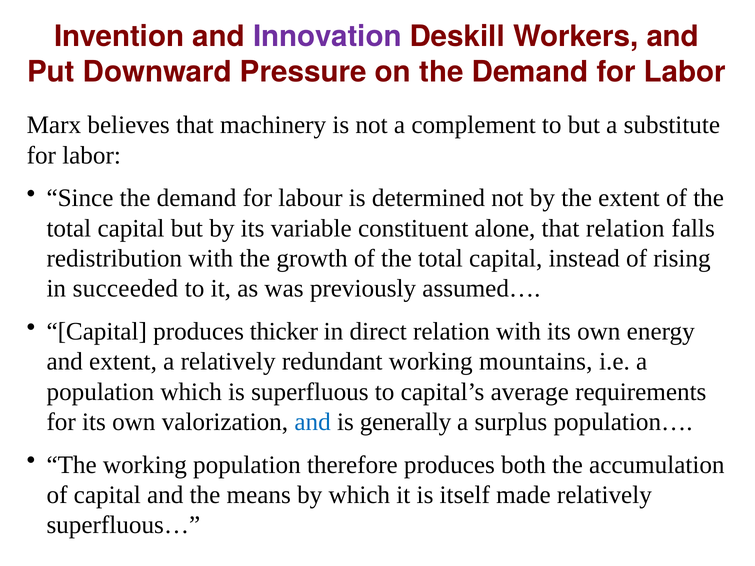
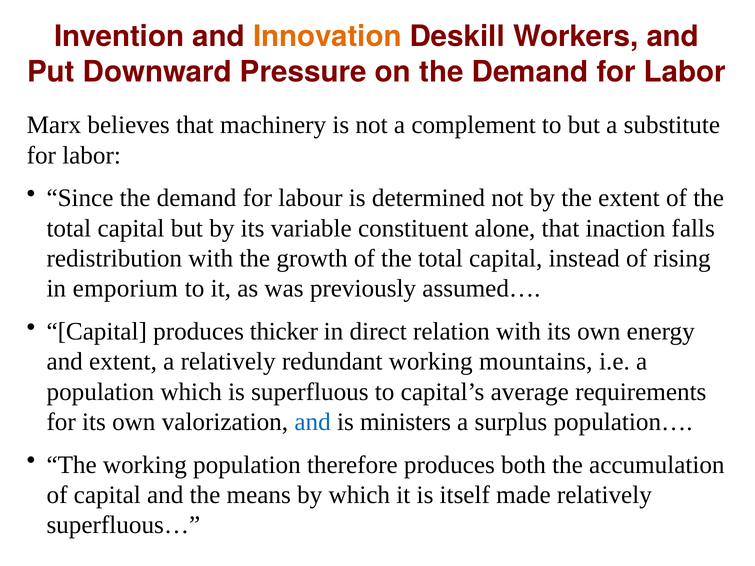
Innovation colour: purple -> orange (327, 37)
that relation: relation -> inaction (625, 228)
succeeded: succeeded -> emporium (125, 289)
generally: generally -> ministers (405, 422)
